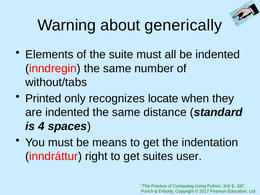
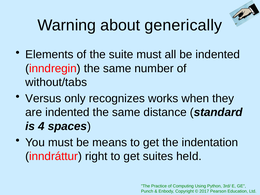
Printed: Printed -> Versus (43, 98)
locate: locate -> works (163, 98)
user: user -> held (189, 156)
